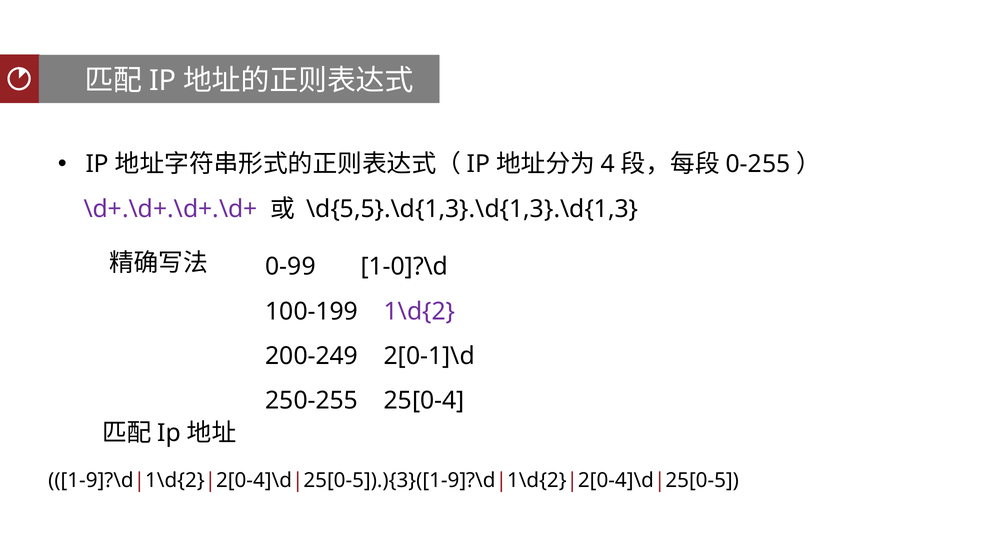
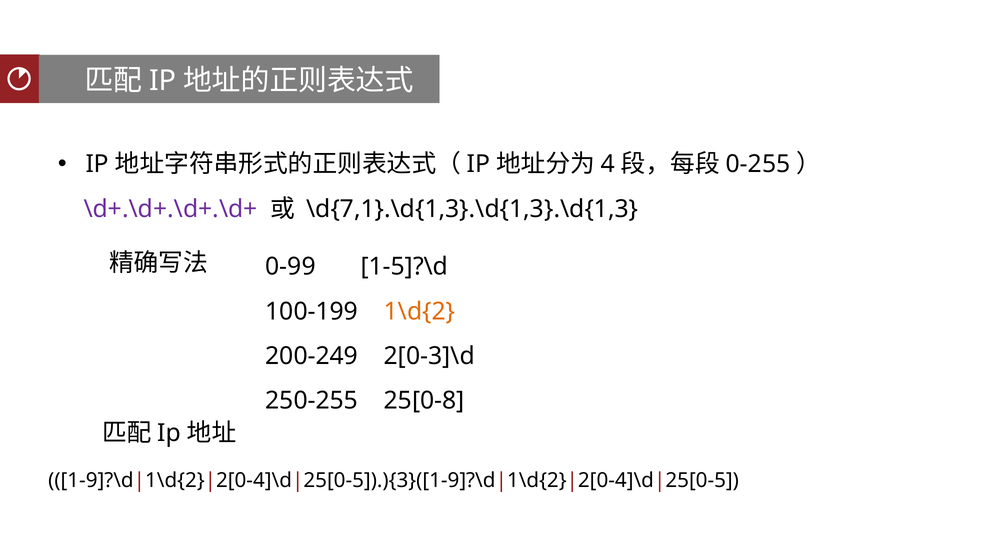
\d{5,5}.\d{1,3}.\d{1,3}.\d{1,3: \d{5,5}.\d{1,3}.\d{1,3}.\d{1,3 -> \d{7,1}.\d{1,3}.\d{1,3}.\d{1,3 (472, 209)
1-0]?\d: 1-0]?\d -> 1-5]?\d (404, 266)
1\d{2 colour: purple -> orange (420, 311)
2[0-1]\d: 2[0-1]\d -> 2[0-3]\d (429, 355)
25[0-4: 25[0-4 -> 25[0-8 (424, 400)
